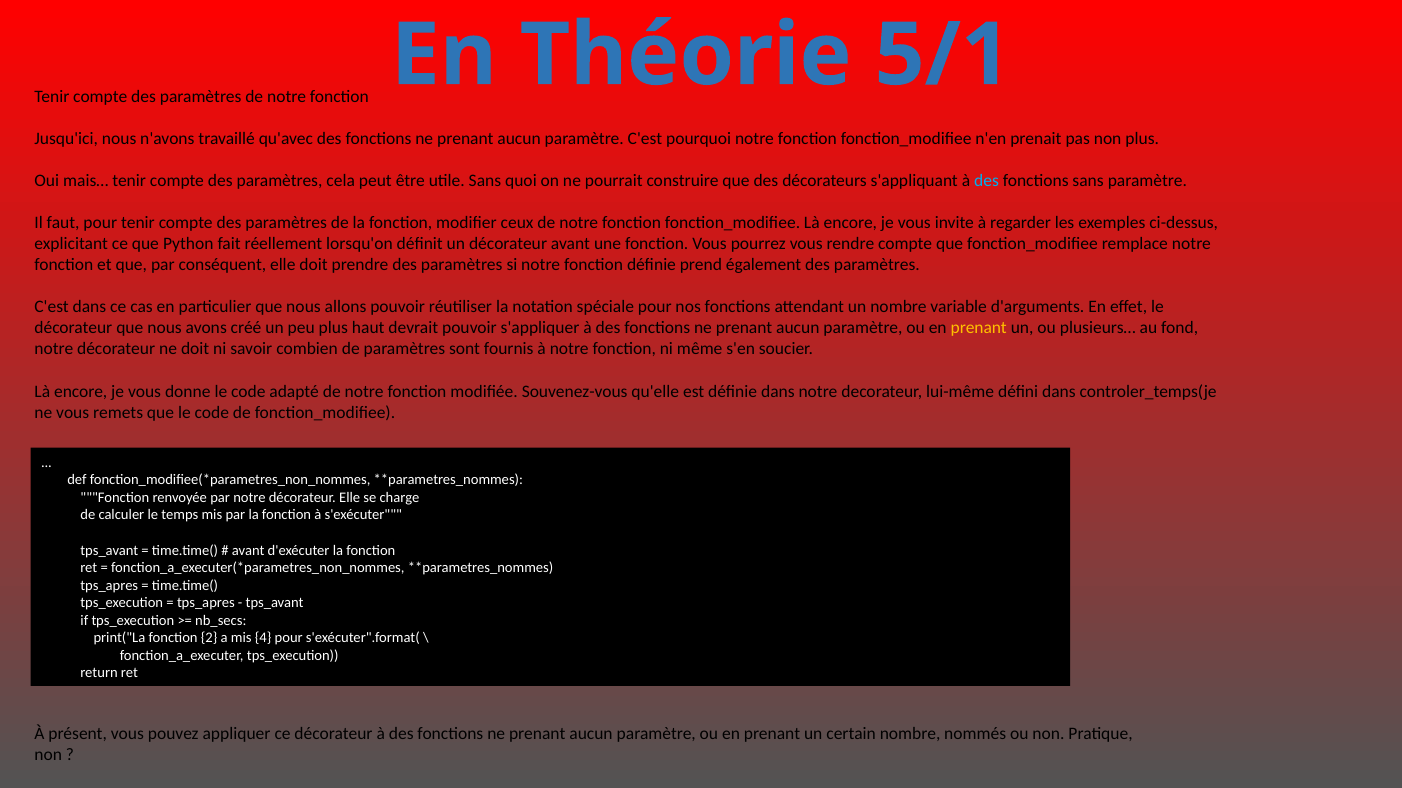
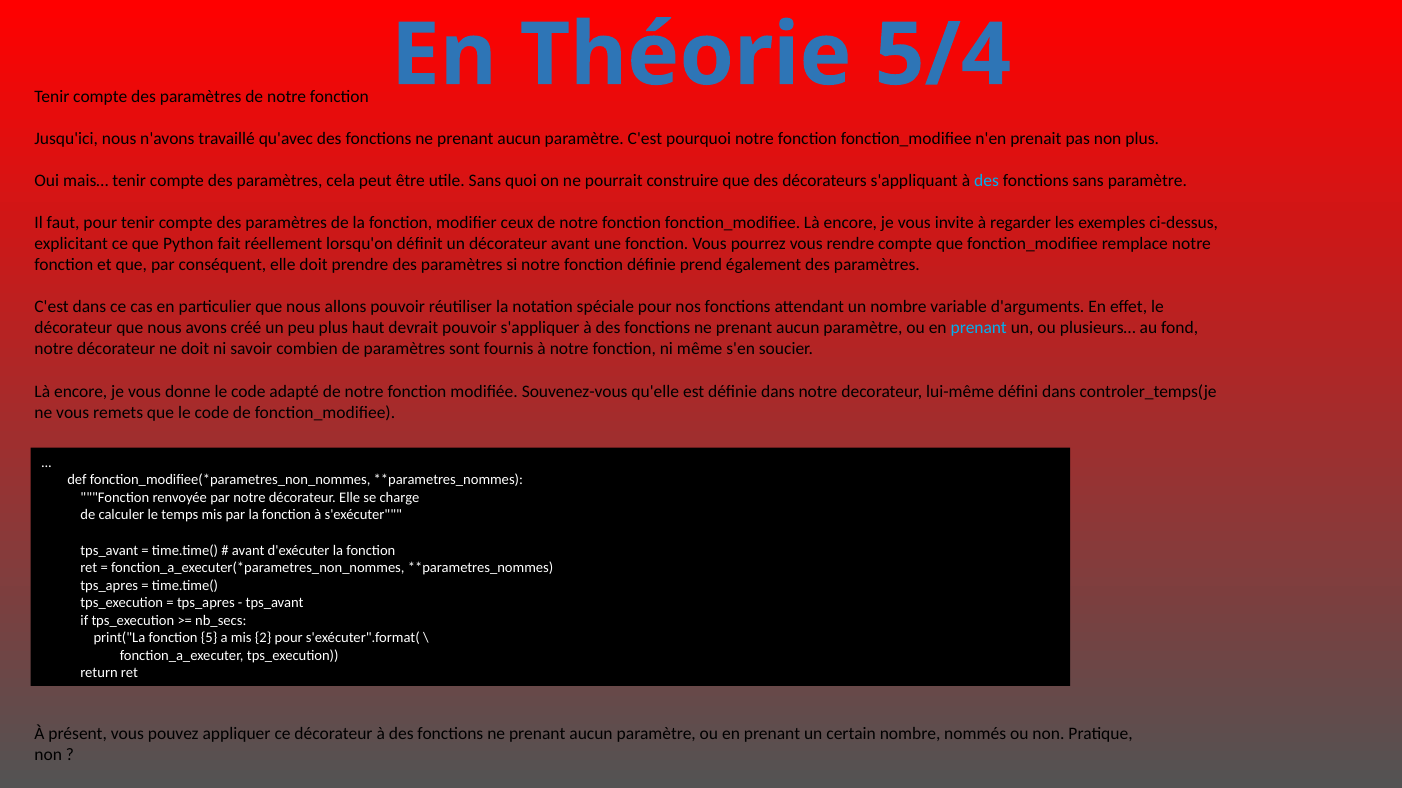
5/1: 5/1 -> 5/4 (943, 55)
prenant colour: yellow -> light blue (979, 328)
2: 2 -> 5 (209, 638)
4: 4 -> 2 (263, 638)
